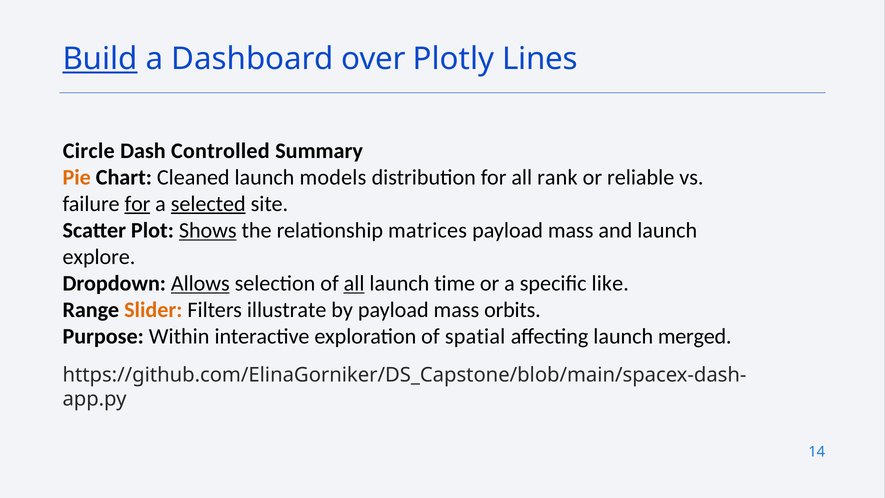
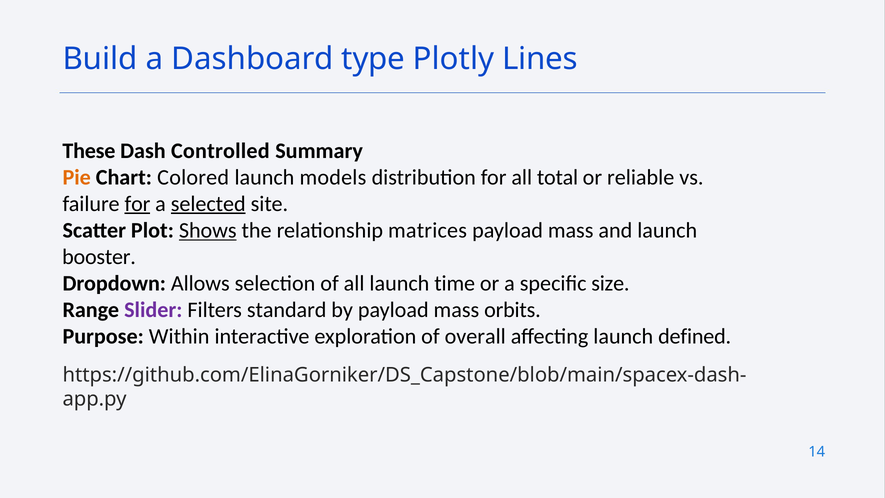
Build underline: present -> none (100, 59)
over: over -> type (373, 59)
Circle: Circle -> These (89, 151)
Cleaned: Cleaned -> Colored (193, 177)
rank: rank -> total (558, 177)
explore: explore -> booster (99, 257)
Allows underline: present -> none (200, 283)
all underline: present -> none (354, 283)
like: like -> size (610, 283)
Slider colour: orange -> purple (153, 310)
illustrate: illustrate -> standard (287, 310)
spatial: spatial -> overall (475, 337)
merged: merged -> defined (695, 337)
